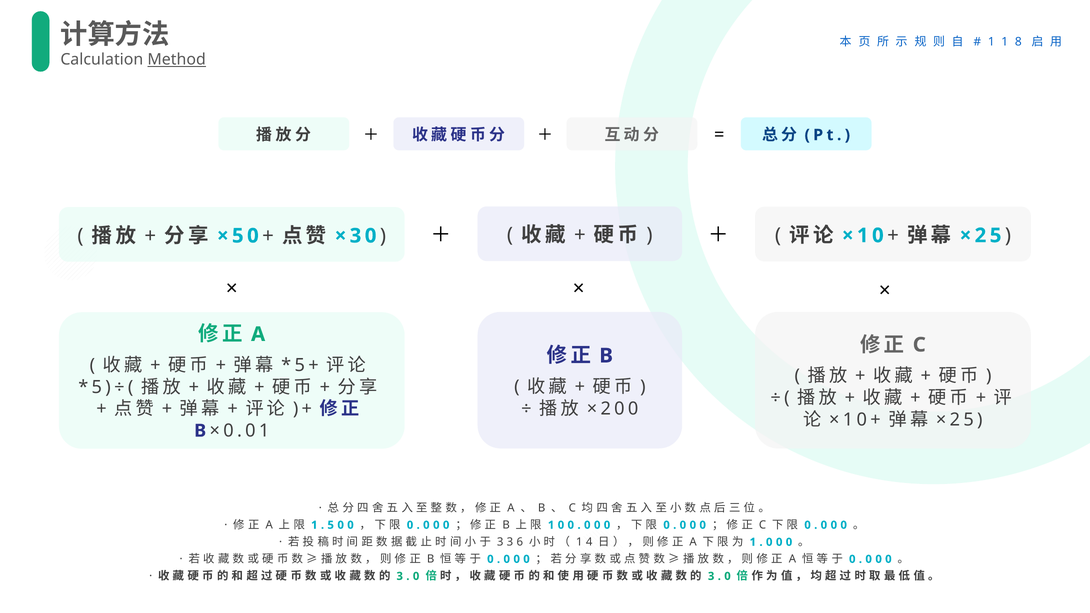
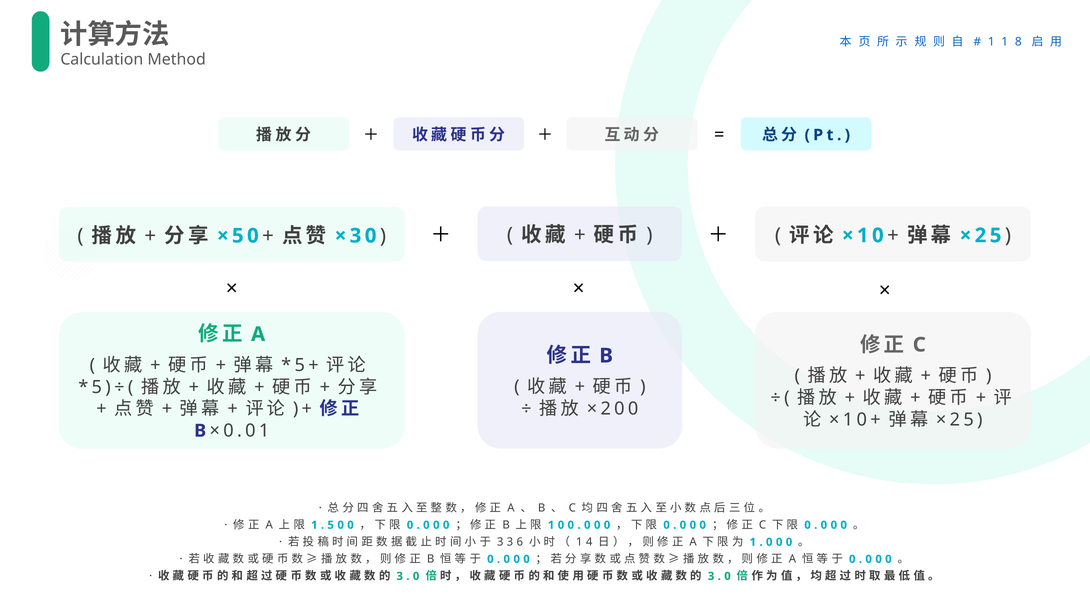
Method underline: present -> none (177, 60)
